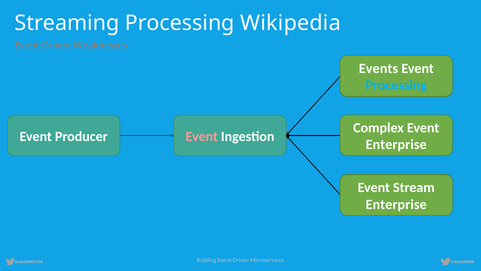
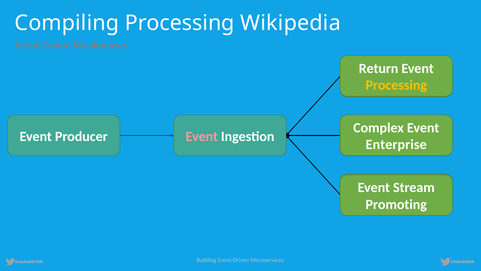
Streaming: Streaming -> Compiling (67, 23)
Events: Events -> Return (379, 68)
Processing colour: light blue -> yellow (396, 85)
Enterprise: Enterprise -> Promoting (396, 204)
